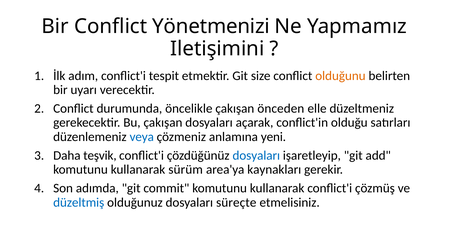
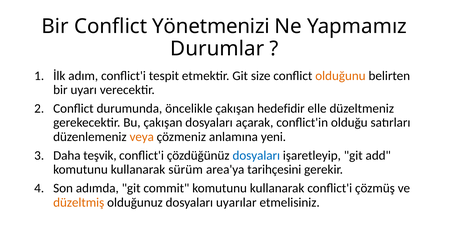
Iletişimini: Iletişimini -> Durumlar (217, 49)
önceden: önceden -> hedefidir (281, 109)
veya colour: blue -> orange (142, 137)
kaynakları: kaynakları -> tarihçesini (274, 170)
düzeltmiş colour: blue -> orange (79, 203)
süreçte: süreçte -> uyarılar (236, 203)
